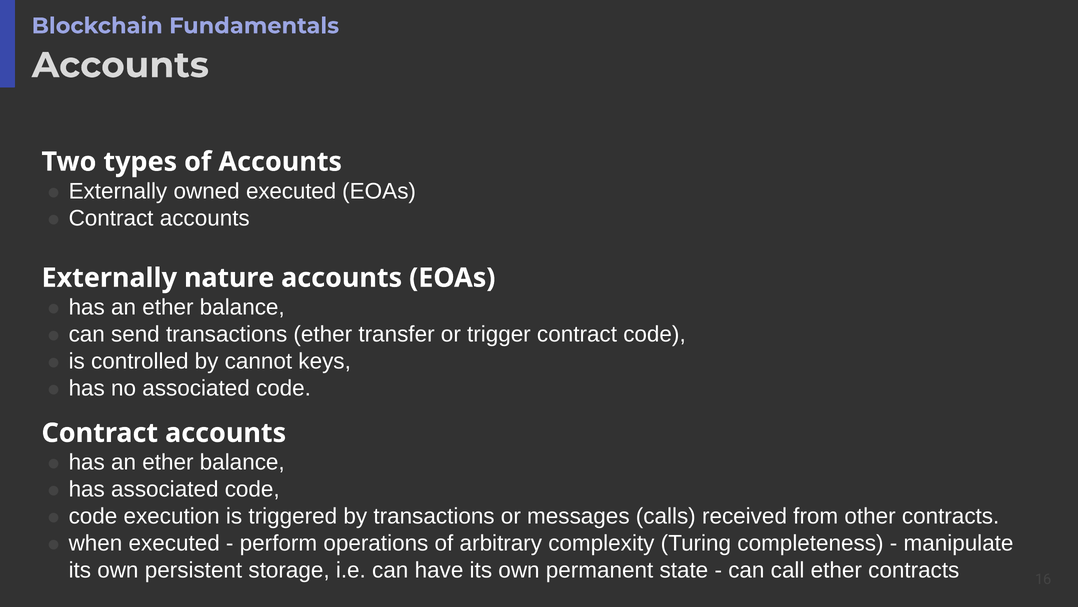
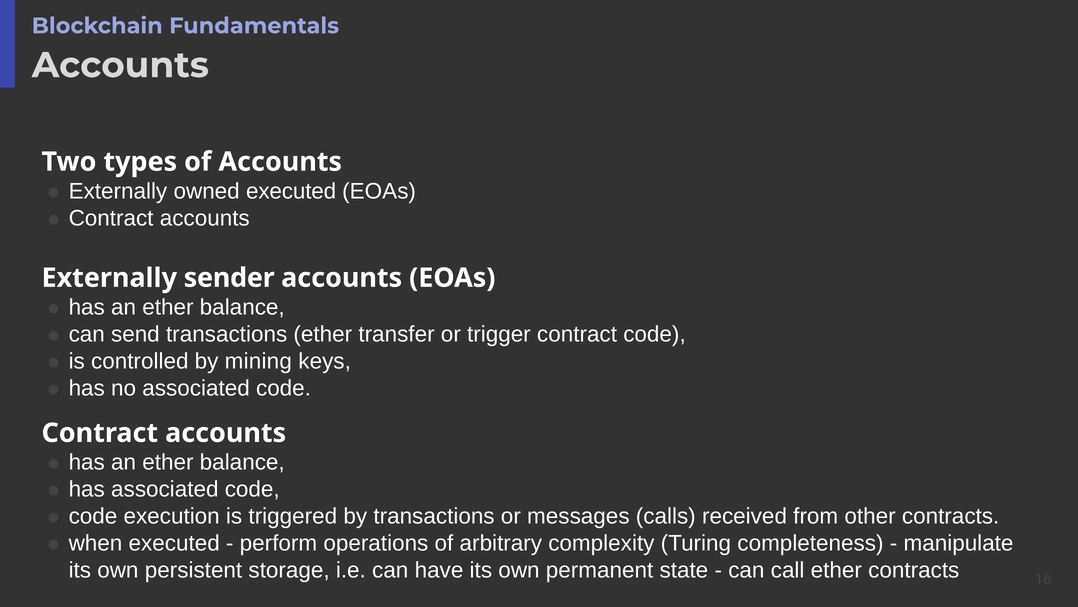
nature: nature -> sender (229, 278)
cannot: cannot -> mining (258, 361)
